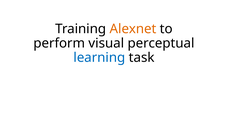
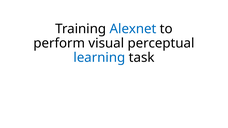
Alexnet colour: orange -> blue (133, 29)
